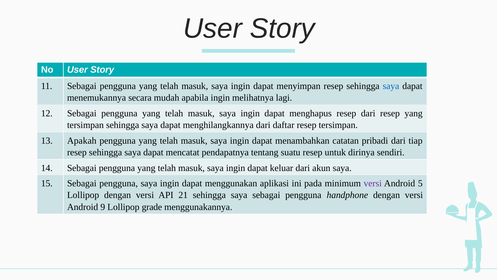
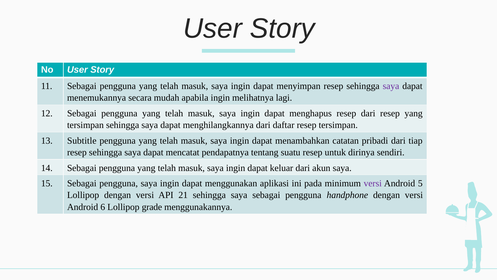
saya colour: blue -> purple (391, 86)
Apakah: Apakah -> Subtitle (82, 140)
9: 9 -> 6 (103, 207)
